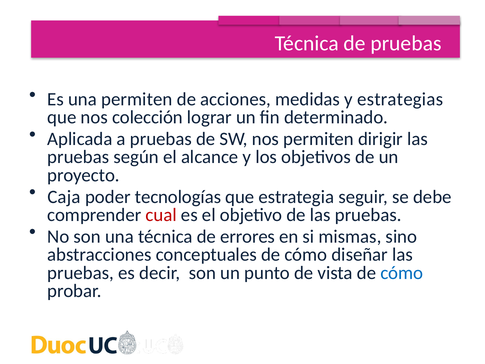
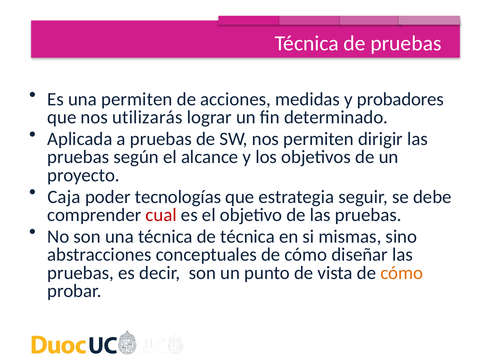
estrategias: estrategias -> probadores (400, 99)
colección: colección -> utilizarás (147, 117)
de errores: errores -> técnica (248, 236)
cómo colour: blue -> orange (402, 273)
